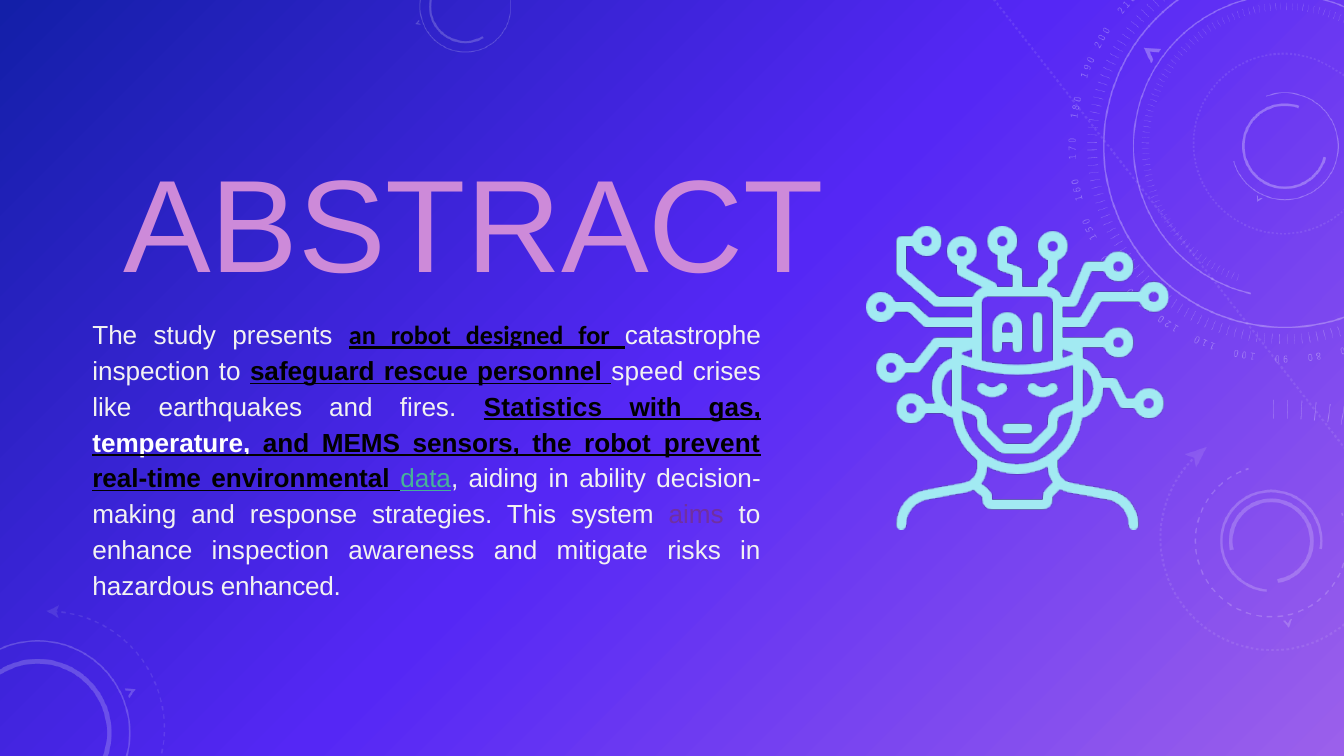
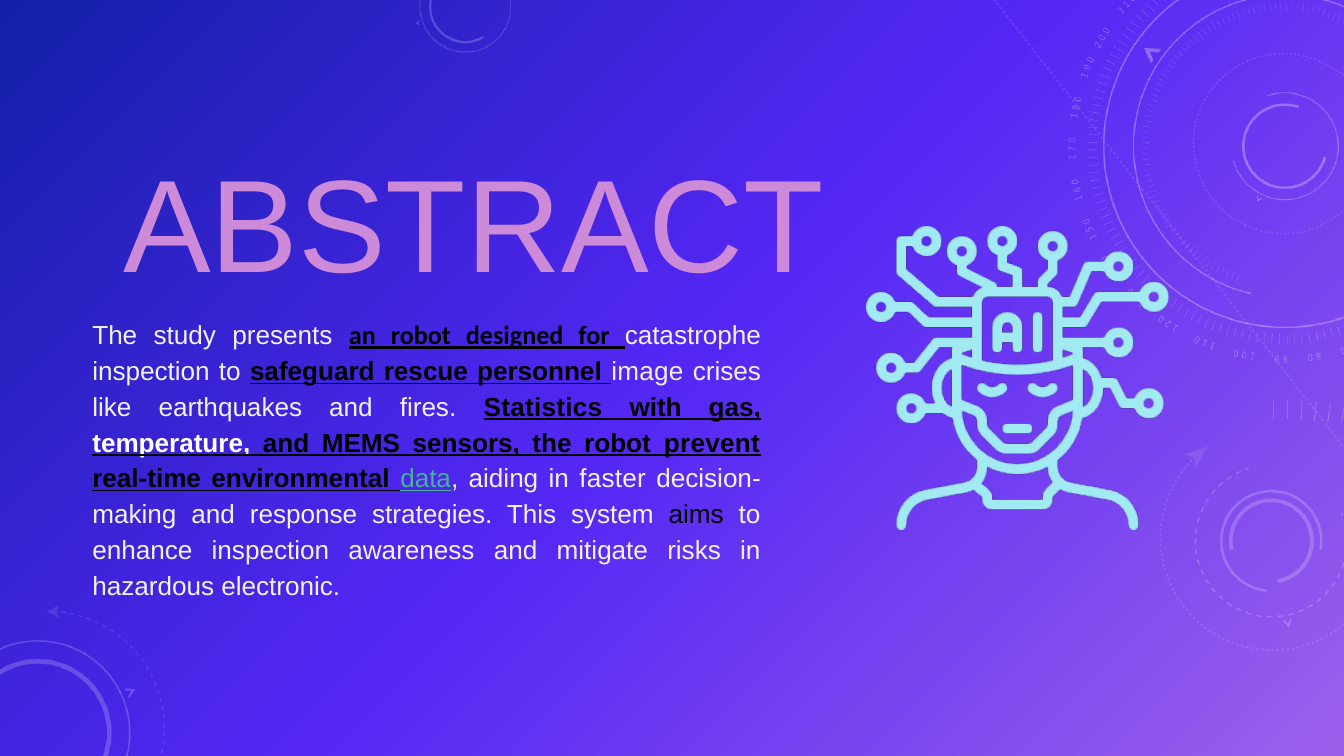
speed: speed -> image (647, 372)
ability: ability -> faster (613, 479)
aims colour: purple -> black (696, 515)
enhanced: enhanced -> electronic (281, 586)
